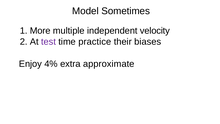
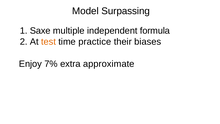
Sometimes: Sometimes -> Surpassing (126, 11)
More: More -> Saxe (40, 31)
velocity: velocity -> formula (155, 31)
test colour: purple -> orange (49, 42)
4%: 4% -> 7% (51, 64)
